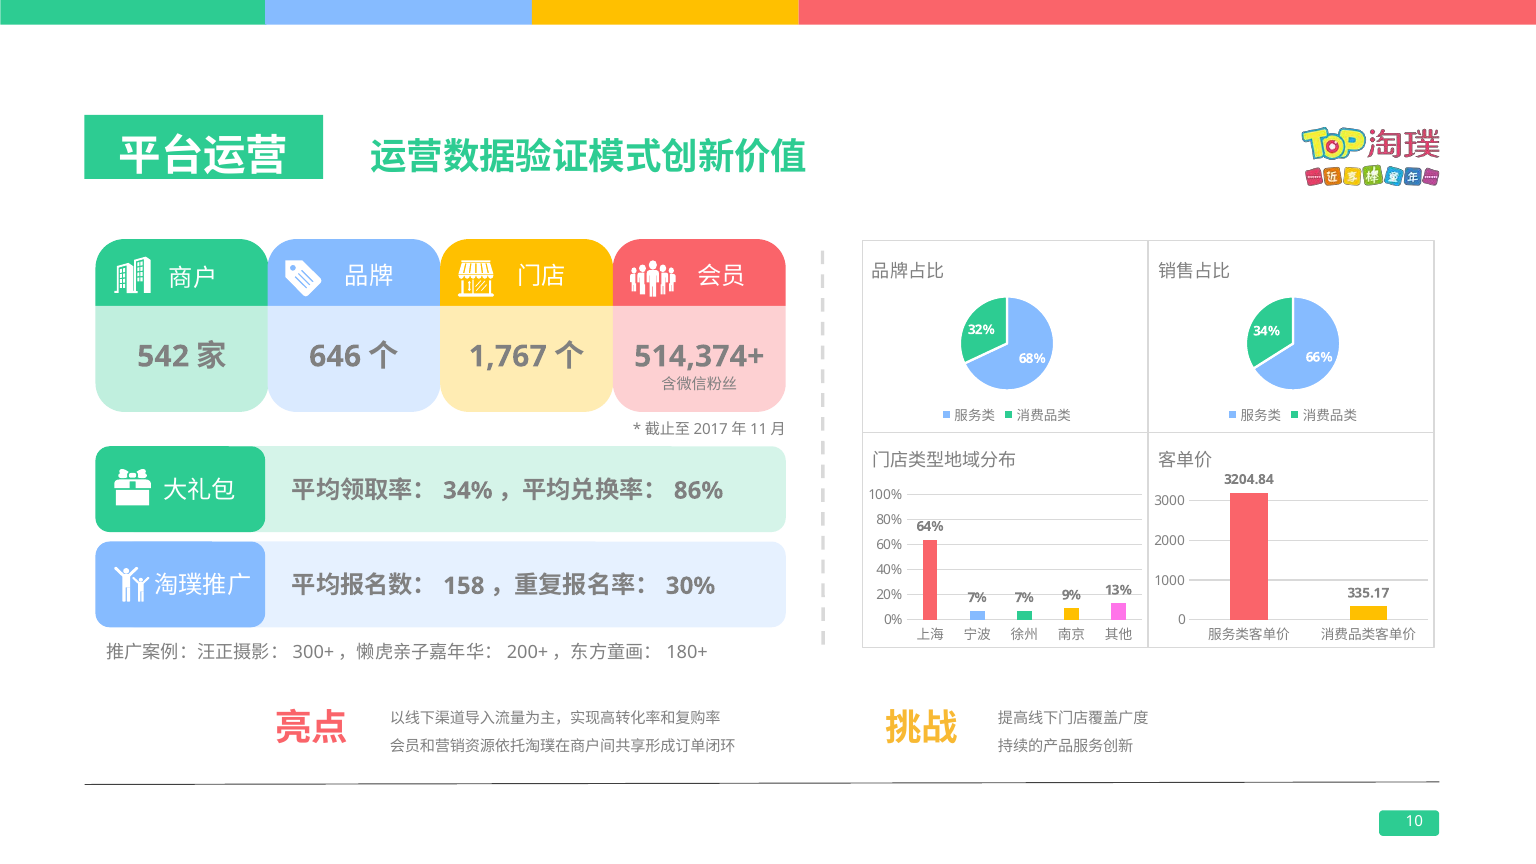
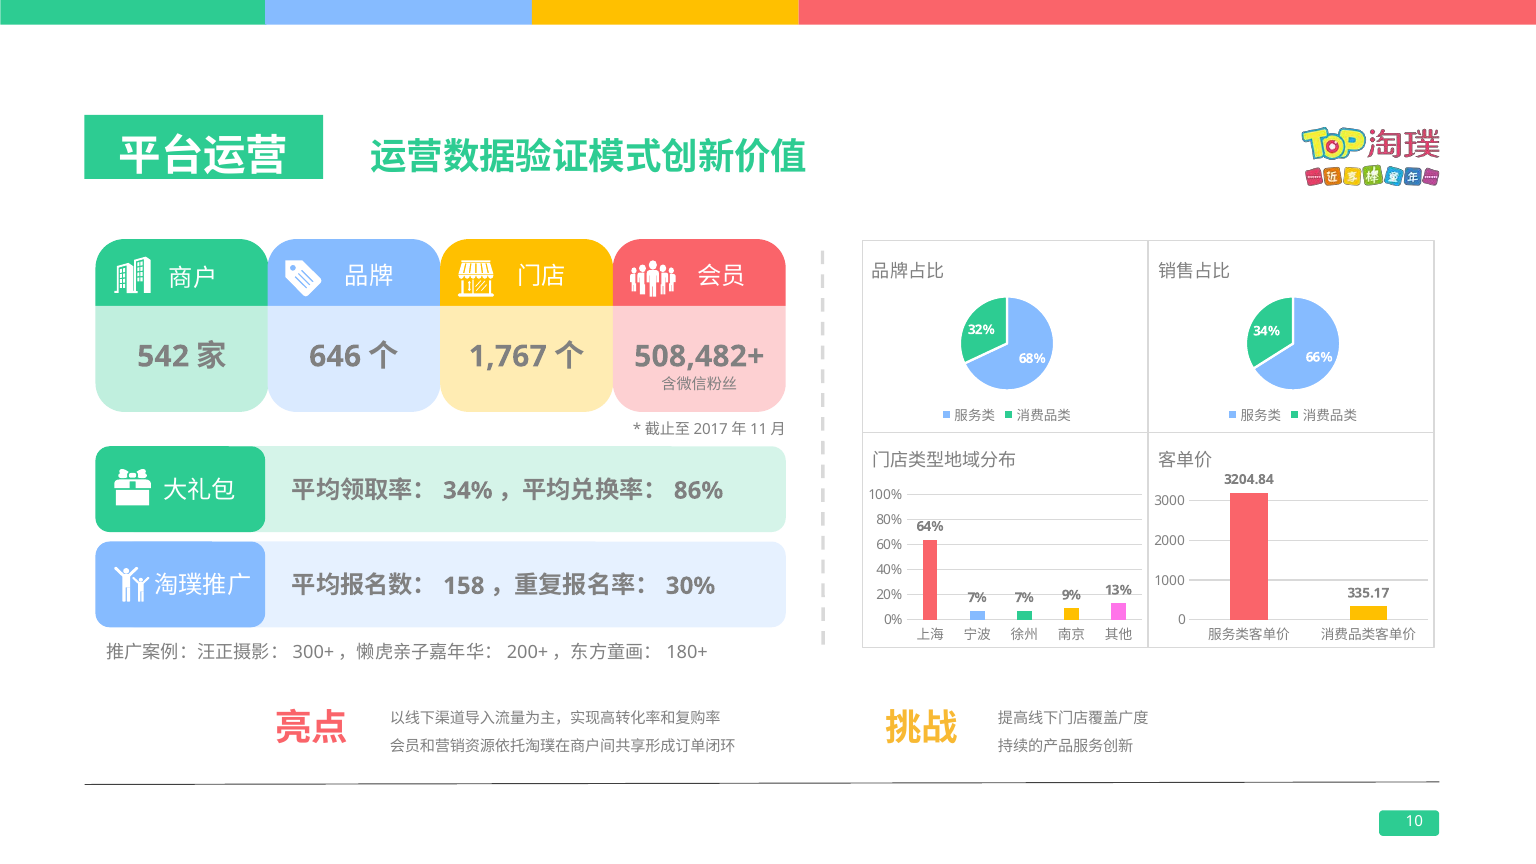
514,374+: 514,374+ -> 508,482+ (699, 357)
